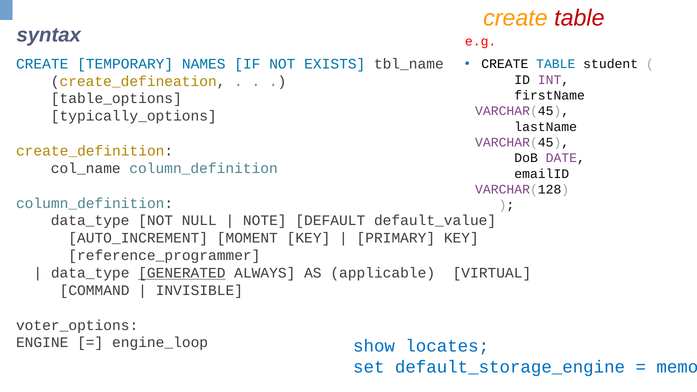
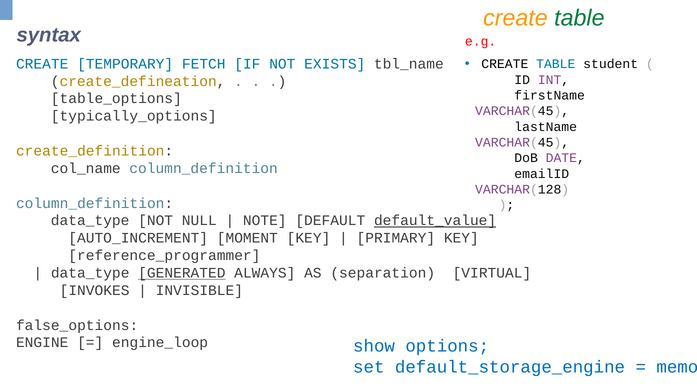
table colour: red -> green (579, 18)
NAMES: NAMES -> FETCH (204, 64)
default_value underline: none -> present (435, 221)
applicable: applicable -> separation (383, 273)
COMMAND: COMMAND -> INVOKES (95, 290)
voter_options: voter_options -> false_options (77, 325)
locates: locates -> options (447, 346)
